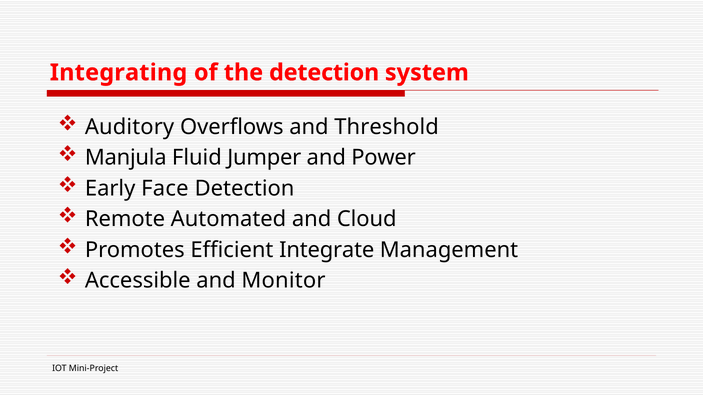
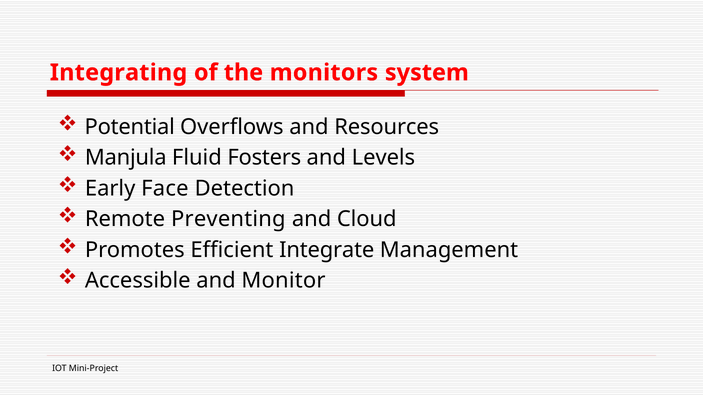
the detection: detection -> monitors (324, 73)
Auditory: Auditory -> Potential (130, 127)
Threshold: Threshold -> Resources (387, 127)
Jumper: Jumper -> Fosters (264, 158)
Power: Power -> Levels (383, 158)
Automated: Automated -> Preventing (228, 219)
